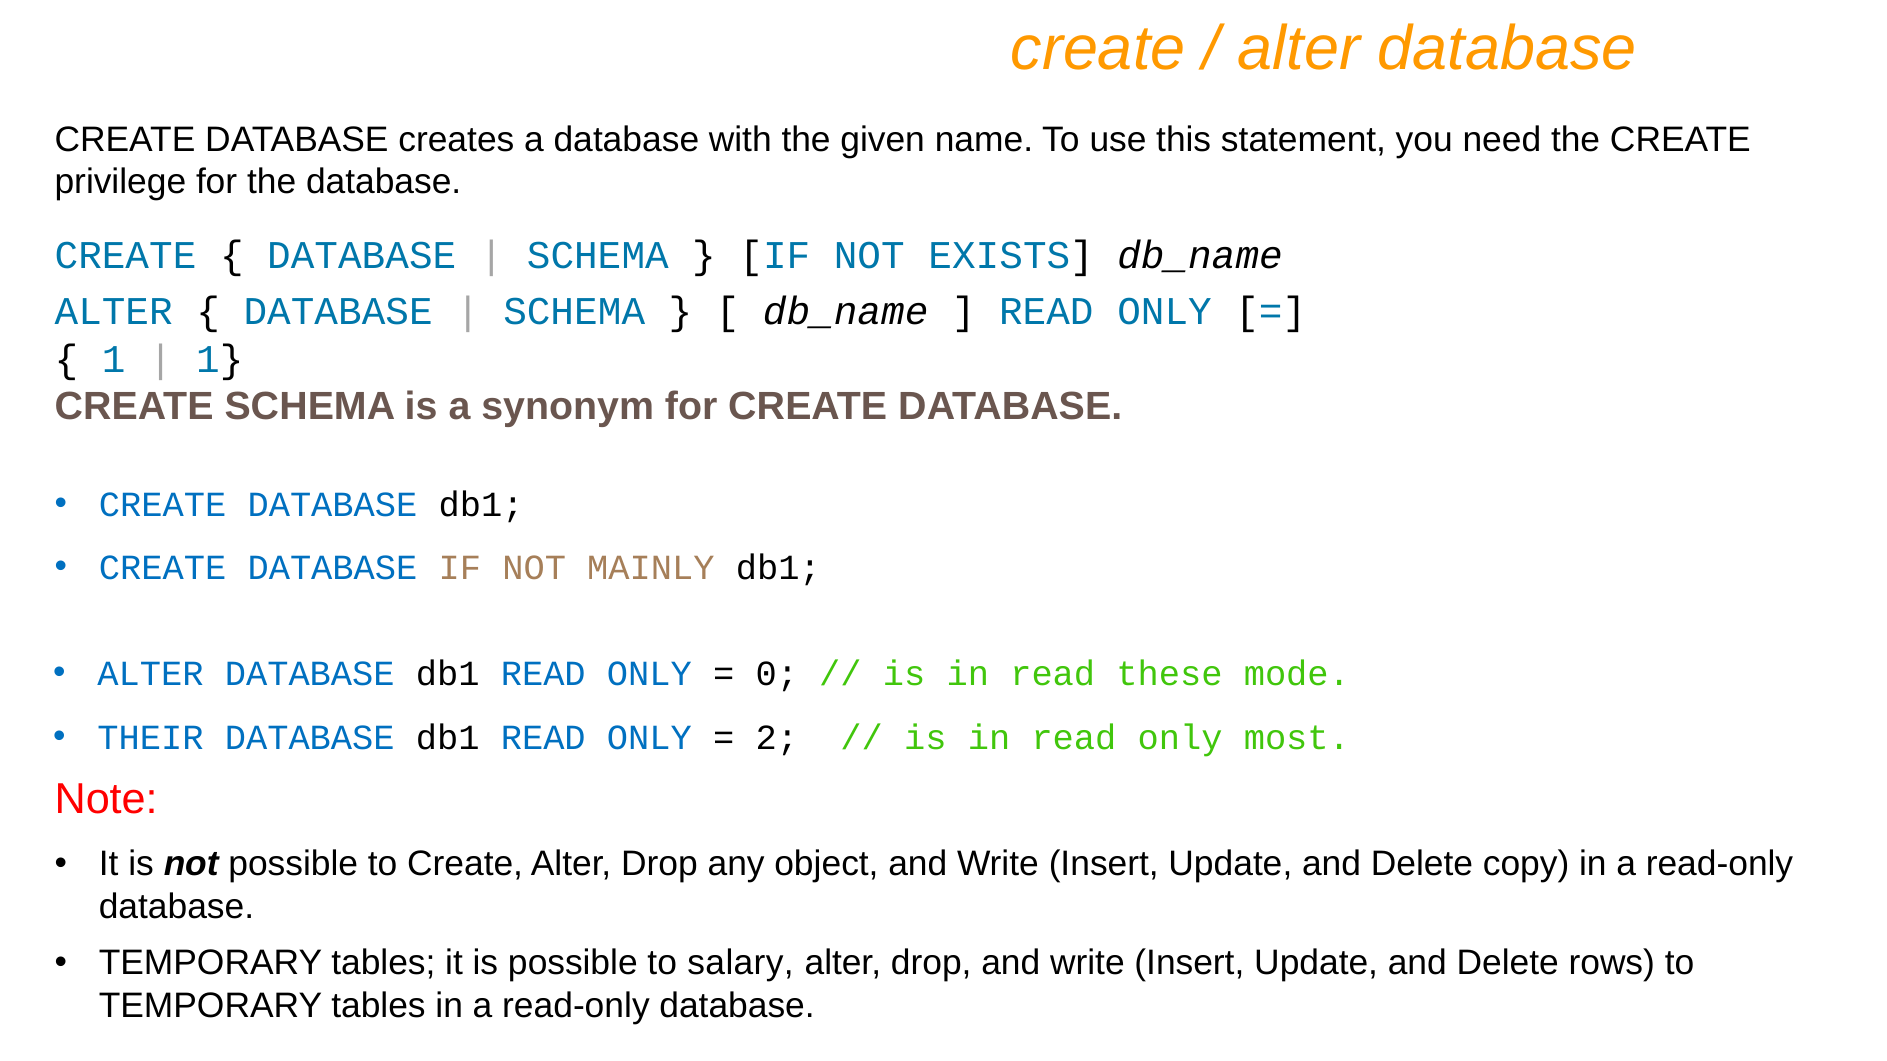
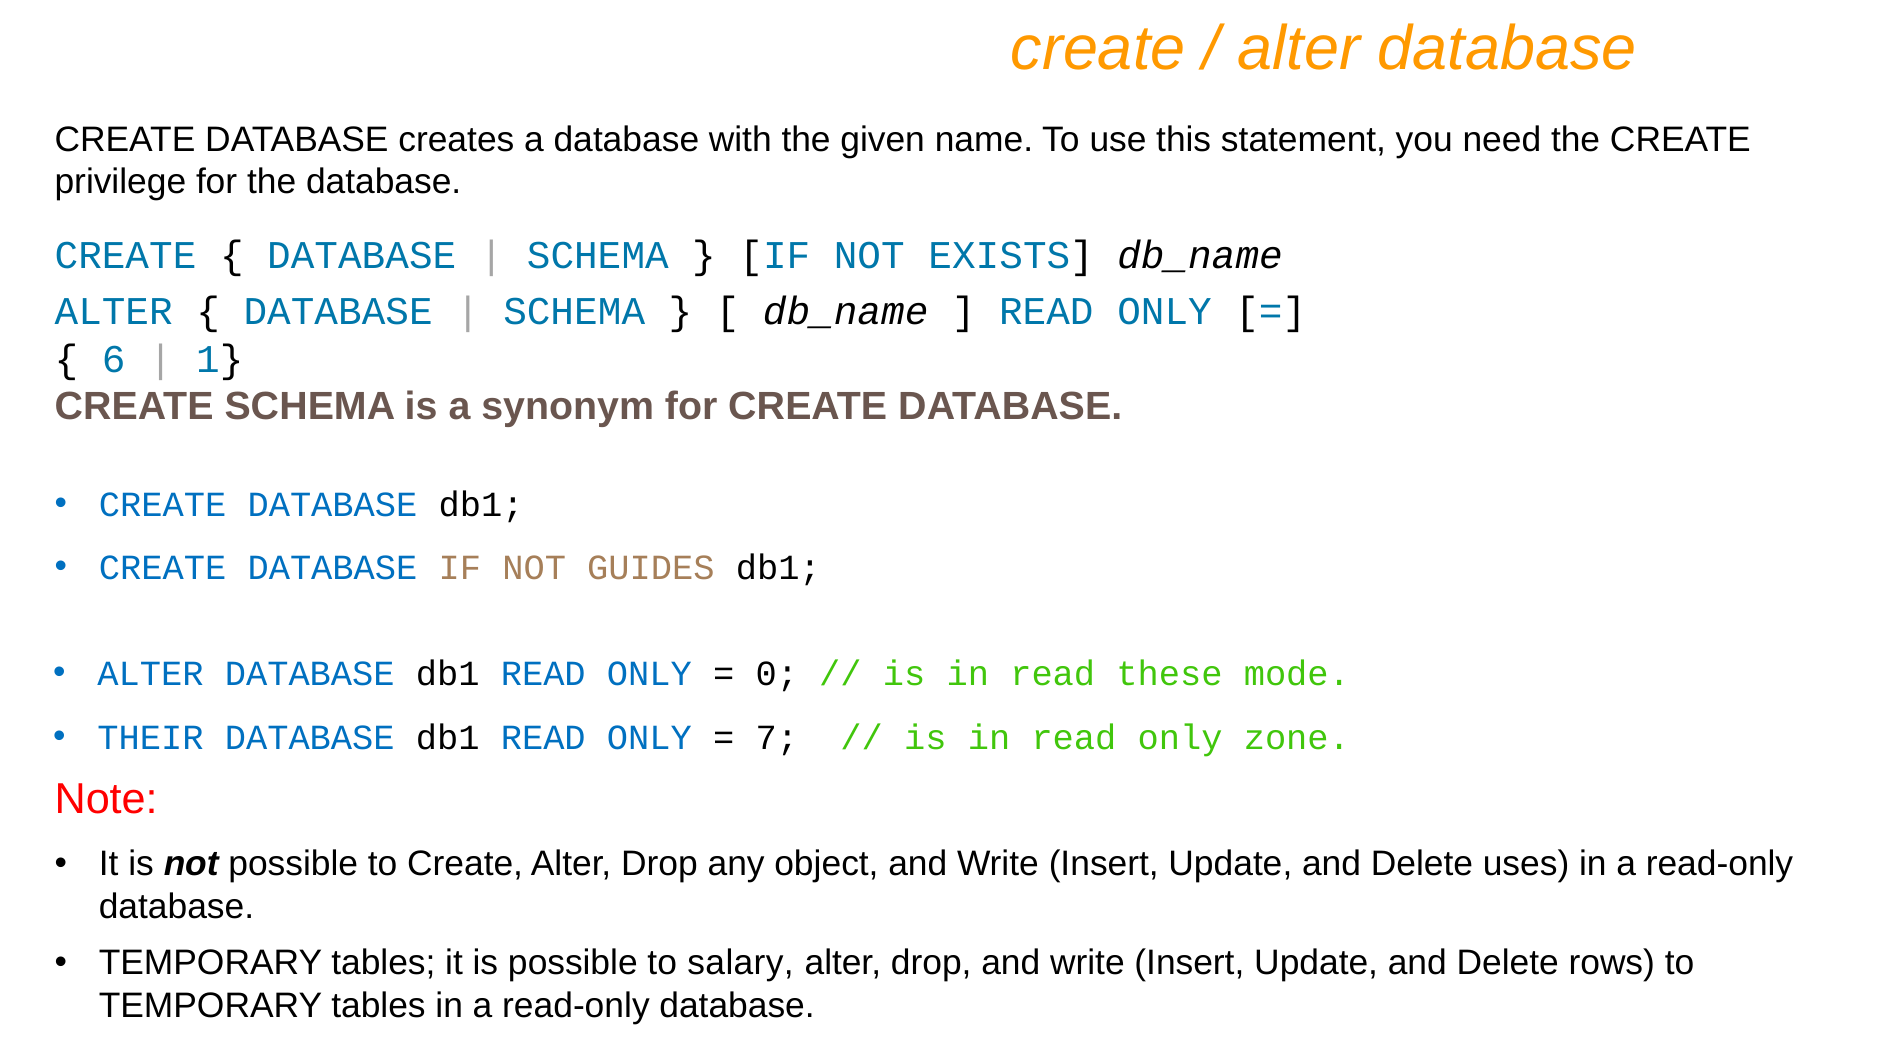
1: 1 -> 6 (114, 359)
MAINLY: MAINLY -> GUIDES (651, 568)
2: 2 -> 7 (777, 738)
most: most -> zone (1297, 738)
copy: copy -> uses (1526, 865)
